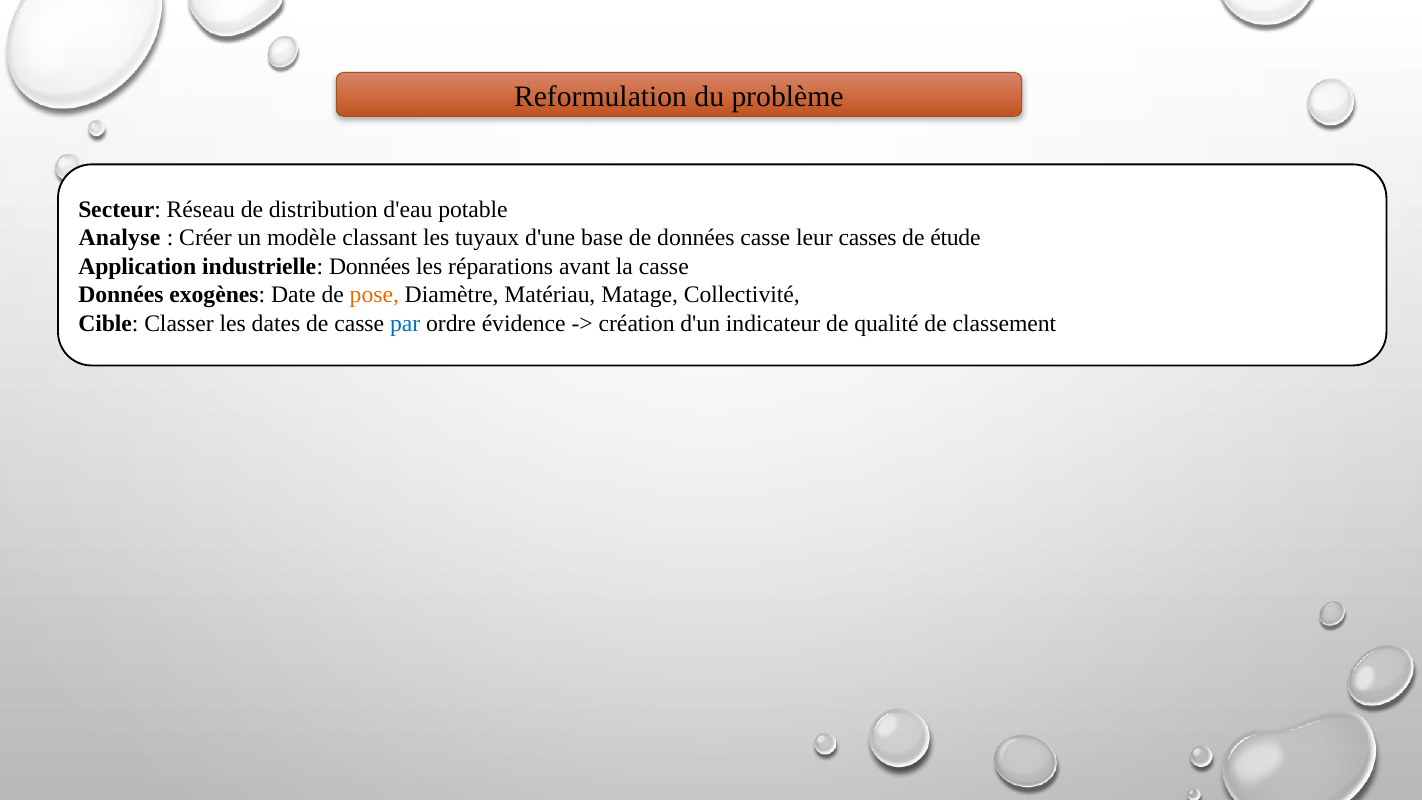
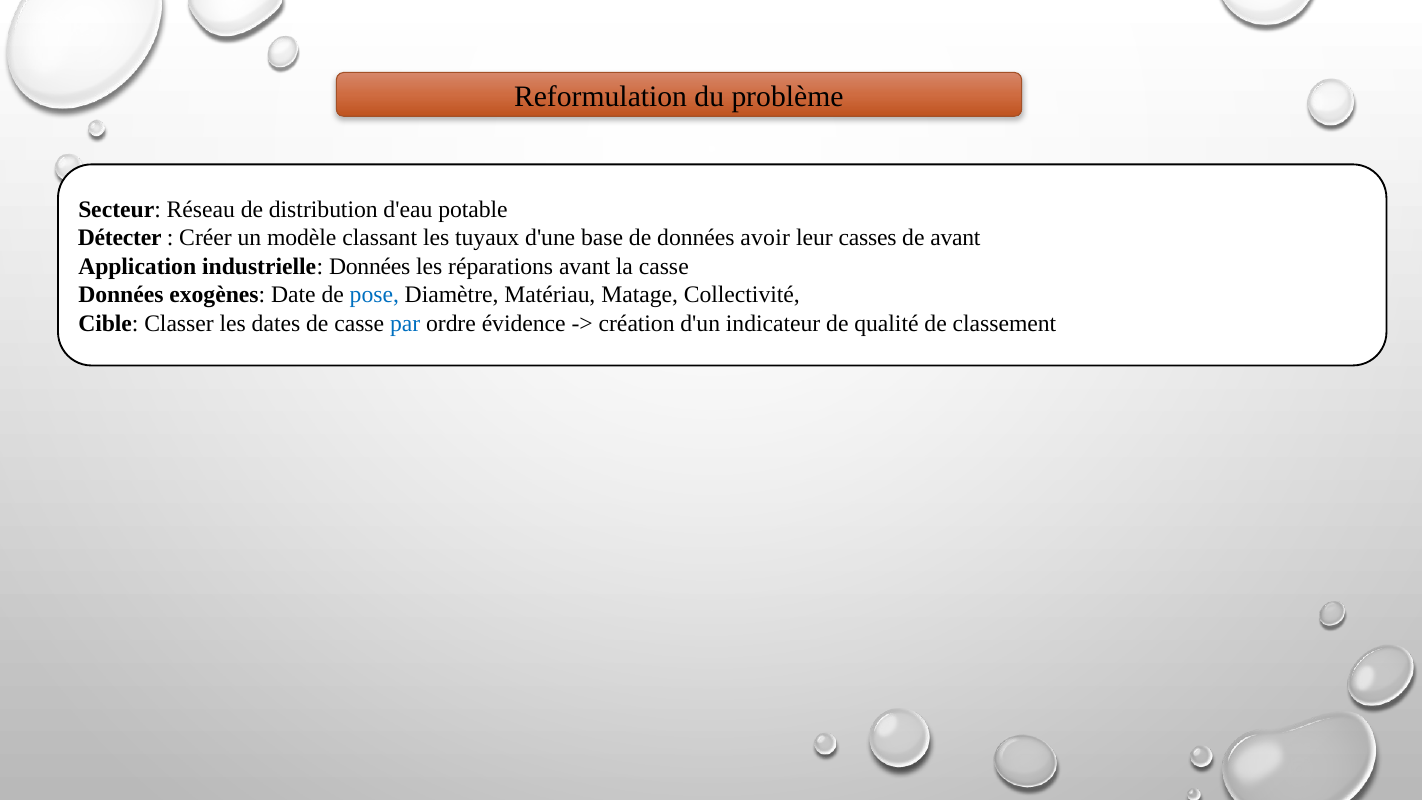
Analyse: Analyse -> Détecter (120, 238)
données casse: casse -> avoir (765, 238)
de étude: étude -> avant (955, 238)
pose colour: orange -> blue (374, 295)
